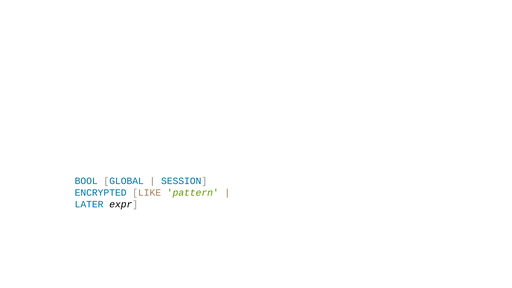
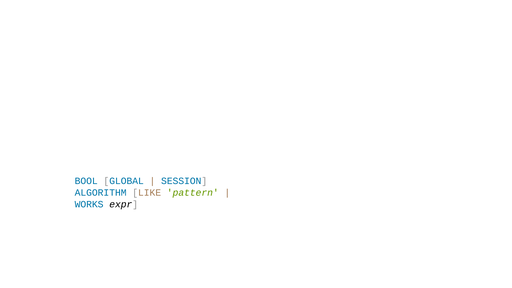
ENCRYPTED: ENCRYPTED -> ALGORITHM (101, 193)
LATER: LATER -> WORKS (89, 204)
